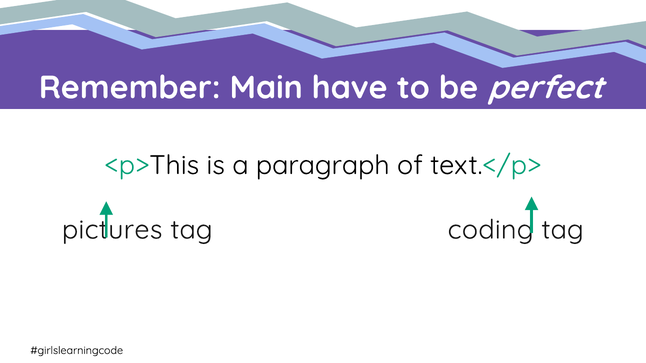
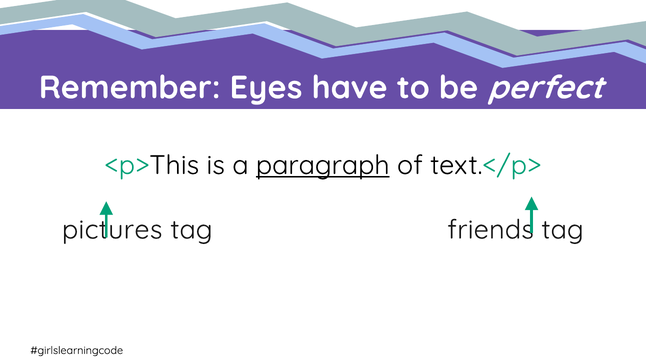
Main: Main -> Eyes (266, 88)
paragraph underline: none -> present (323, 165)
coding: coding -> friends (491, 230)
